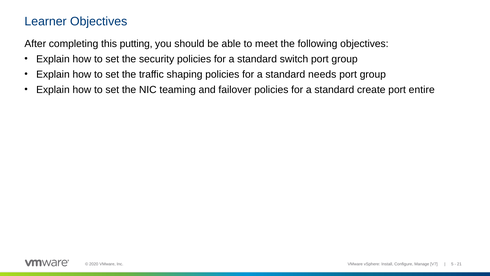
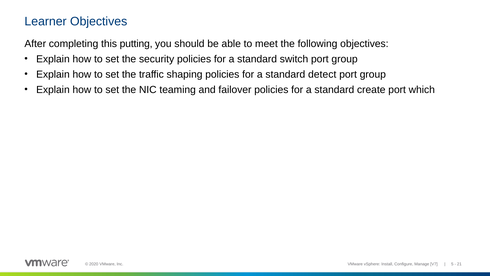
needs: needs -> detect (322, 74)
entire: entire -> which (422, 90)
